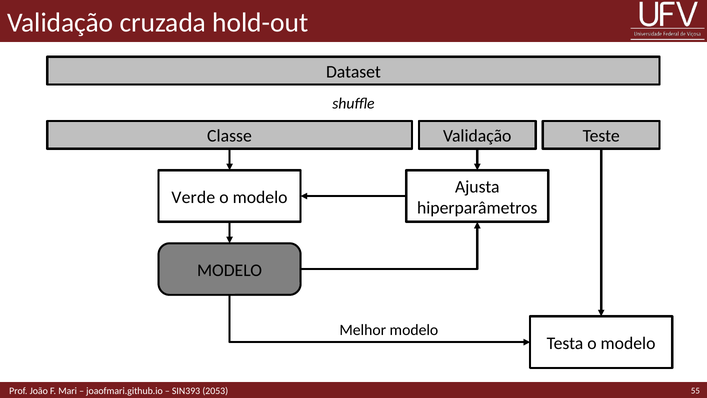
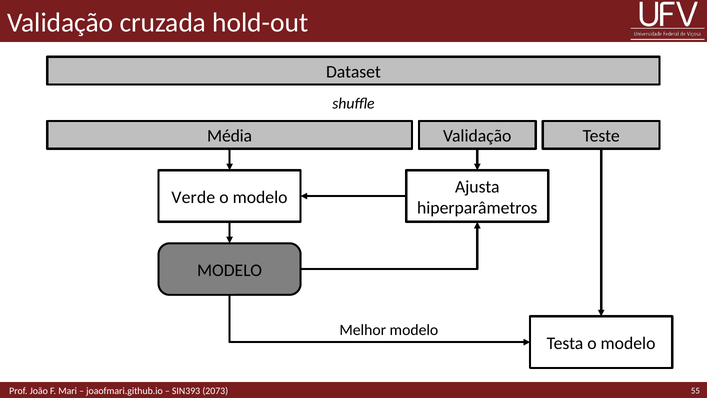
Classe: Classe -> Média (230, 136)
2053: 2053 -> 2073 (215, 391)
